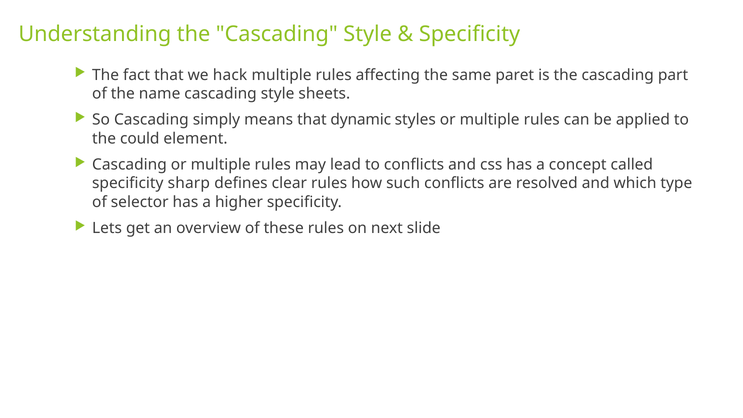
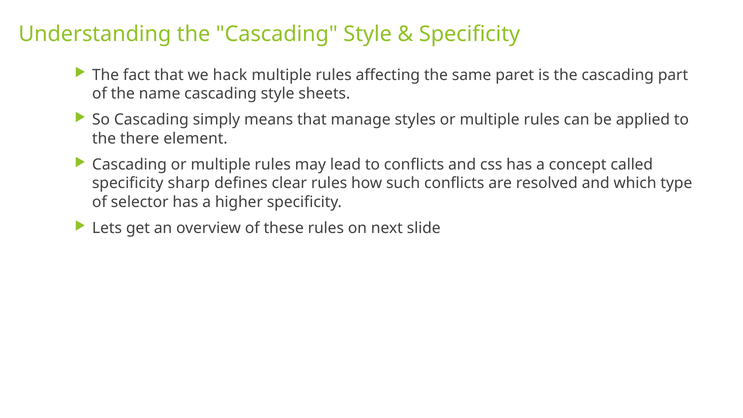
dynamic: dynamic -> manage (361, 120)
could: could -> there (140, 138)
